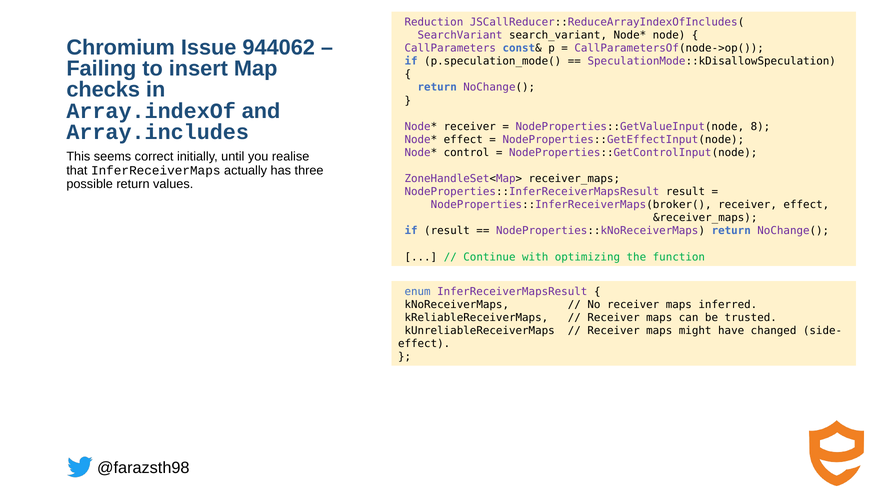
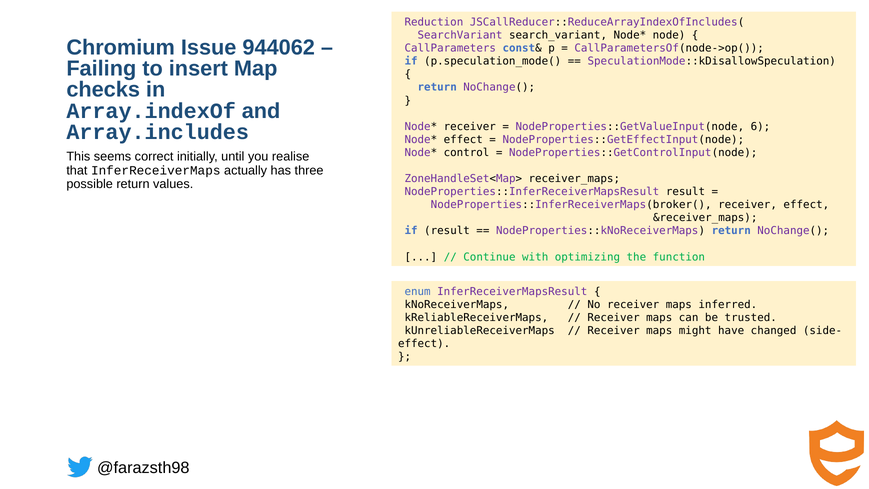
8: 8 -> 6 (760, 126)
